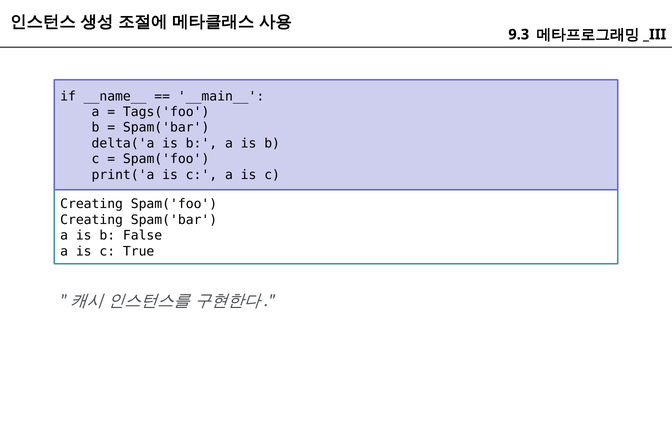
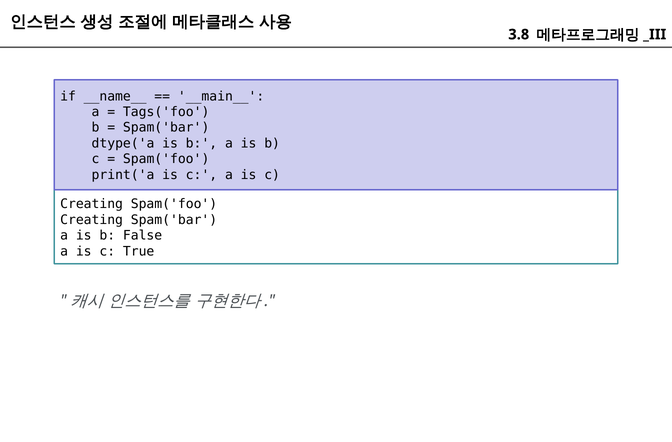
9.3: 9.3 -> 3.8 (519, 34)
delta('a: delta('a -> dtype('a (123, 143)
